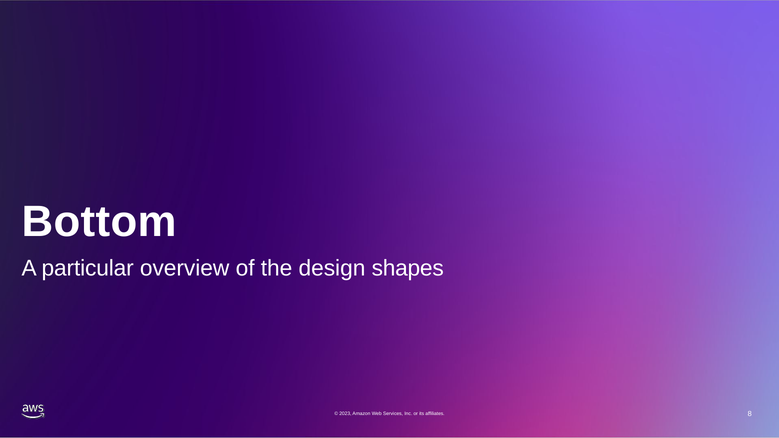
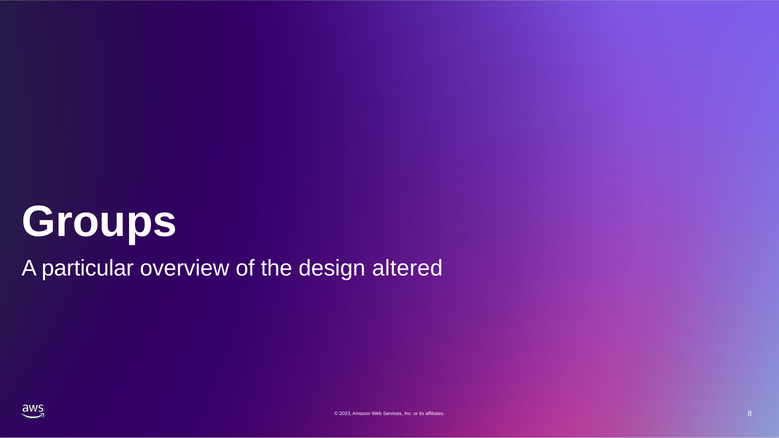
Bottom: Bottom -> Groups (99, 222)
shapes: shapes -> altered (407, 268)
